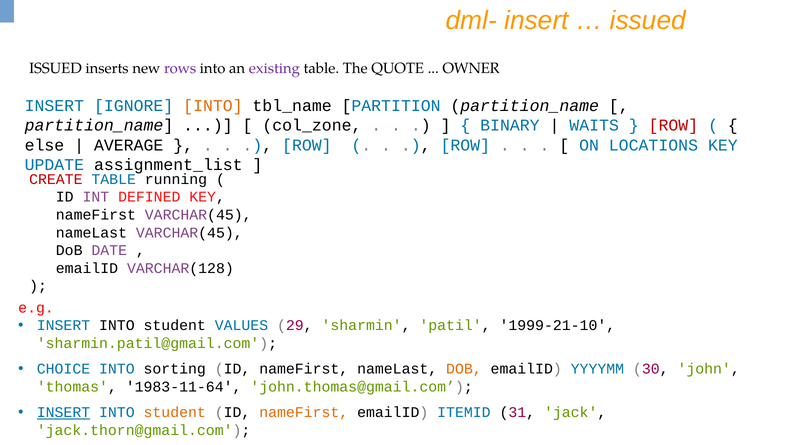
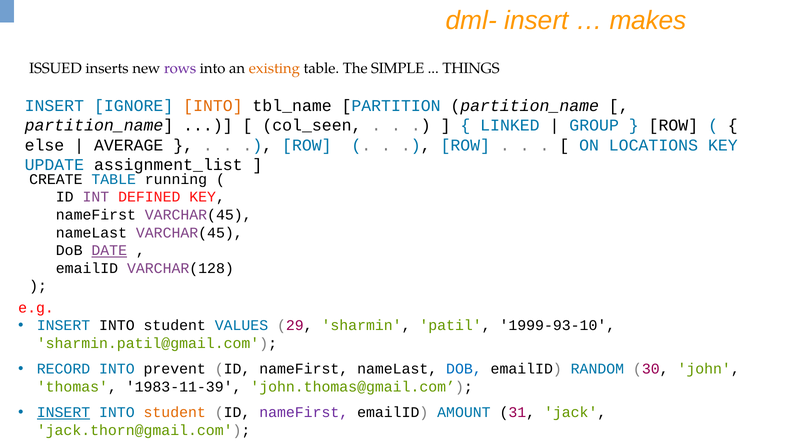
issued: issued -> makes (648, 21)
existing colour: purple -> orange (274, 68)
QUOTE: QUOTE -> SIMPLE (398, 68)
OWNER: OWNER -> THINGS (471, 68)
col_zone: col_zone -> col_seen (312, 125)
BINARY: BINARY -> LINKED (510, 125)
WAITS: WAITS -> GROUP (594, 125)
ROW colour: red -> black (673, 125)
CREATE colour: red -> black (56, 179)
DATE underline: none -> present (109, 250)
1999-21-10: 1999-21-10 -> 1999-93-10 (557, 326)
CHOICE: CHOICE -> RECORD (63, 369)
sorting: sorting -> prevent (175, 369)
DOB colour: orange -> blue (464, 369)
YYYYMM: YYYYMM -> RANDOM (597, 369)
1983-11-64: 1983-11-64 -> 1983-11-39 (184, 387)
nameFirst colour: orange -> purple (304, 413)
ITEMID: ITEMID -> AMOUNT (464, 413)
